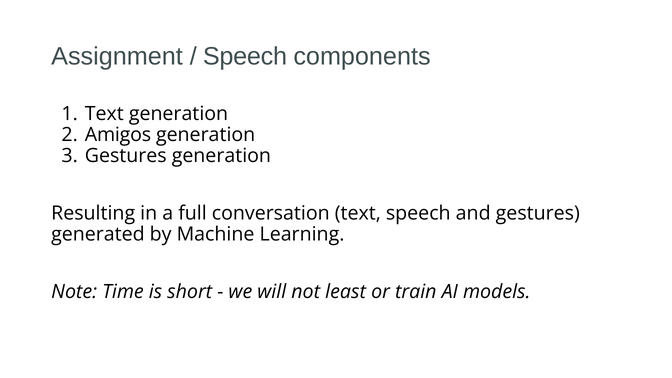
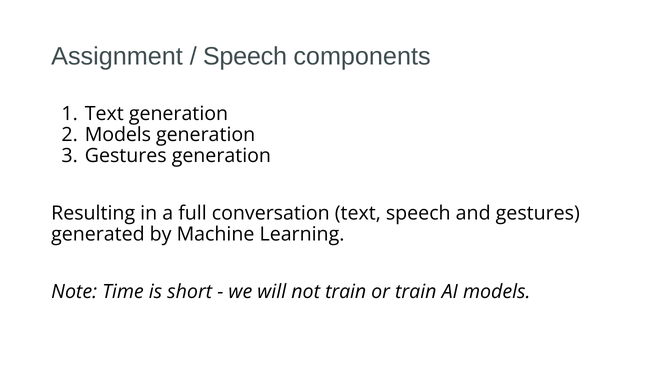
Amigos: Amigos -> Models (118, 135)
not least: least -> train (346, 292)
